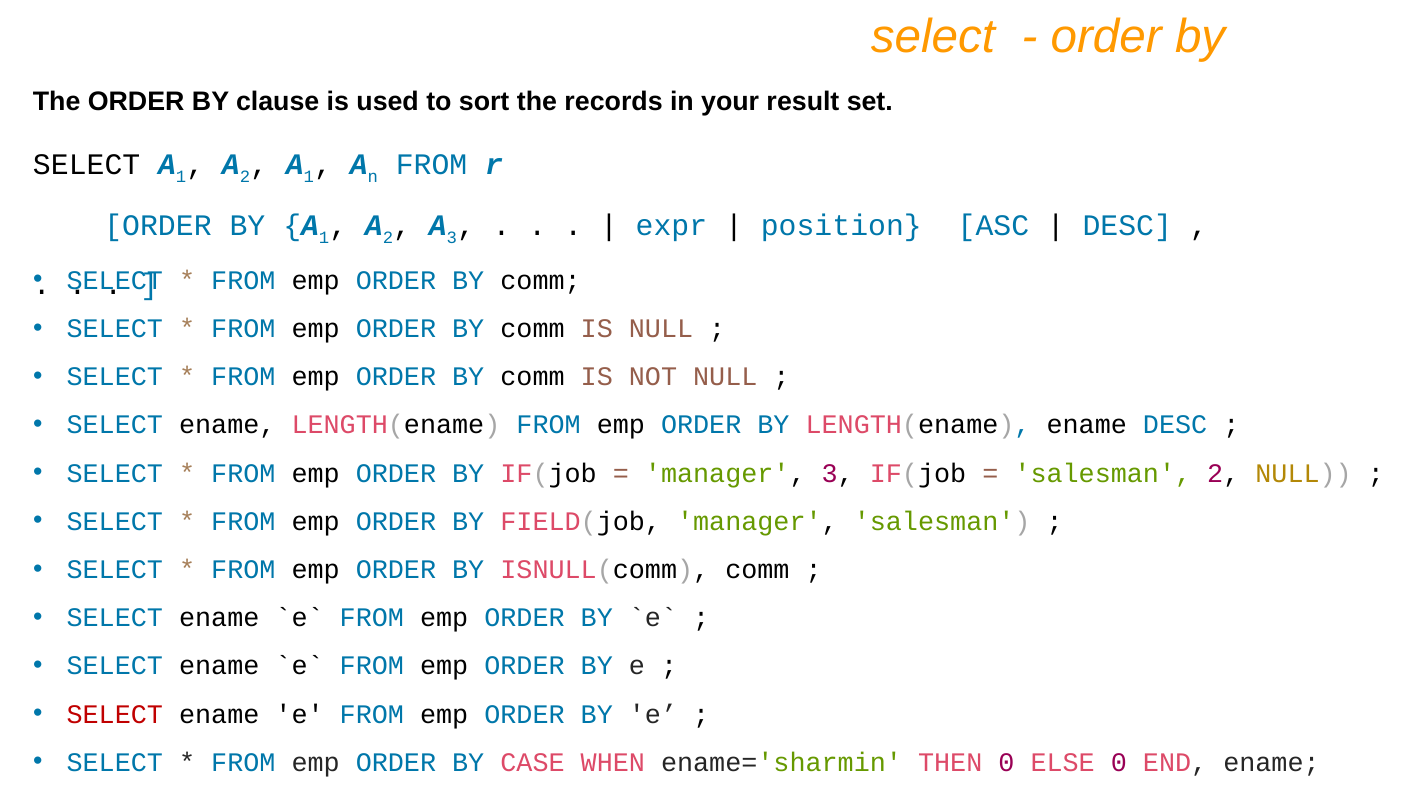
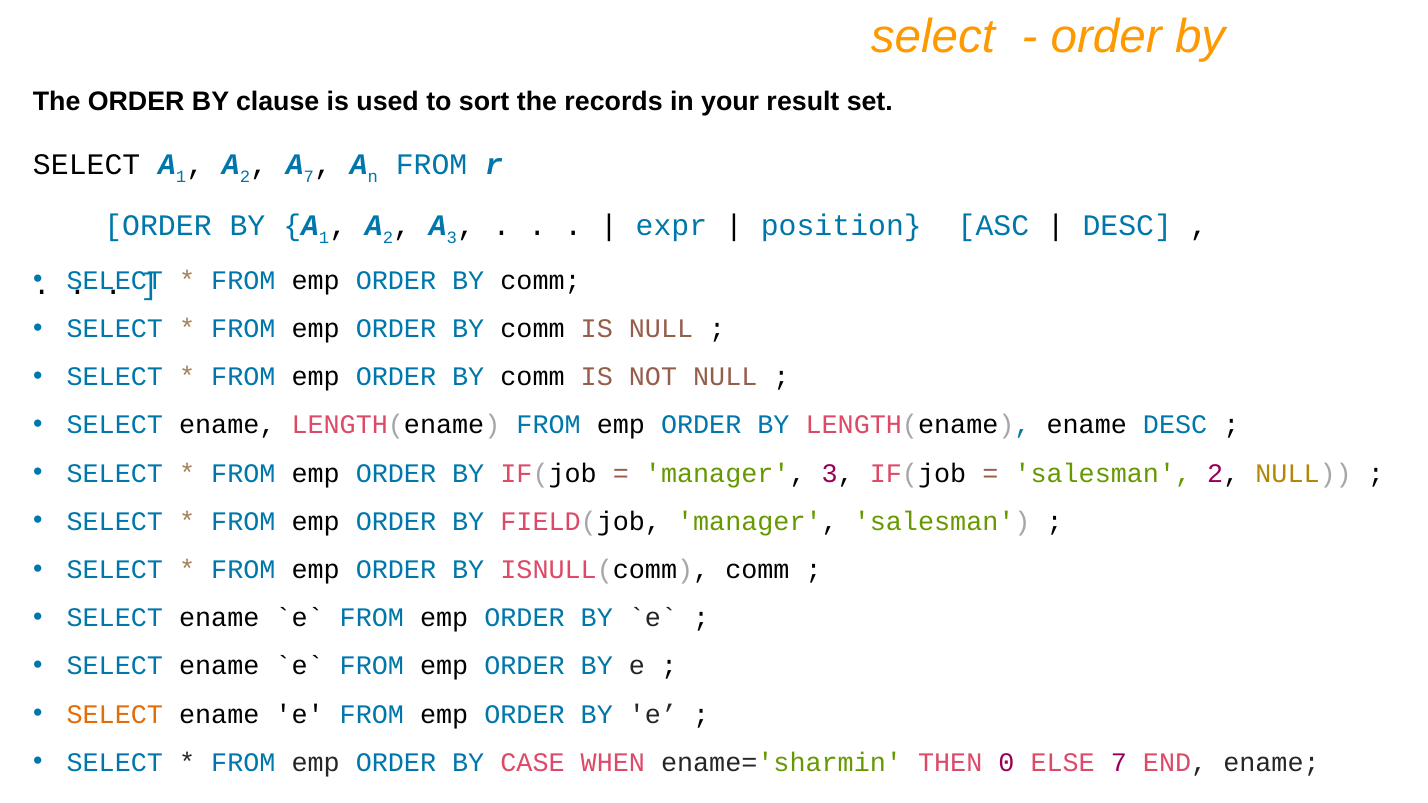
1: 1 -> 7 (309, 177)
SELECT colour: red -> orange (115, 714)
ELSE 0: 0 -> 7 (1119, 763)
